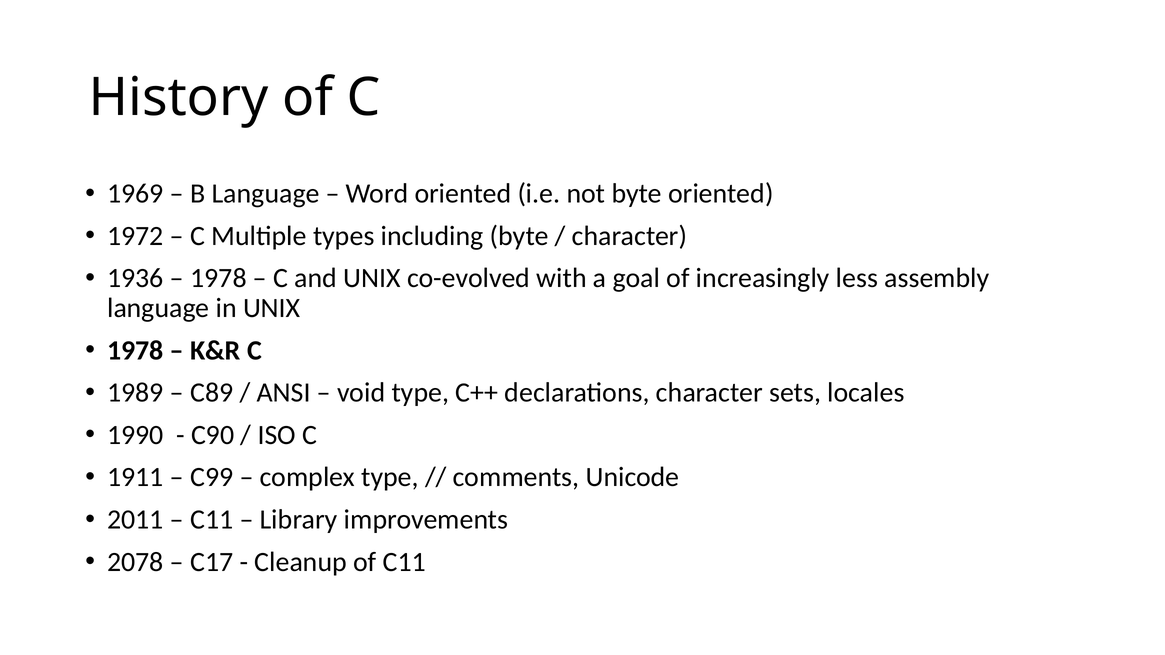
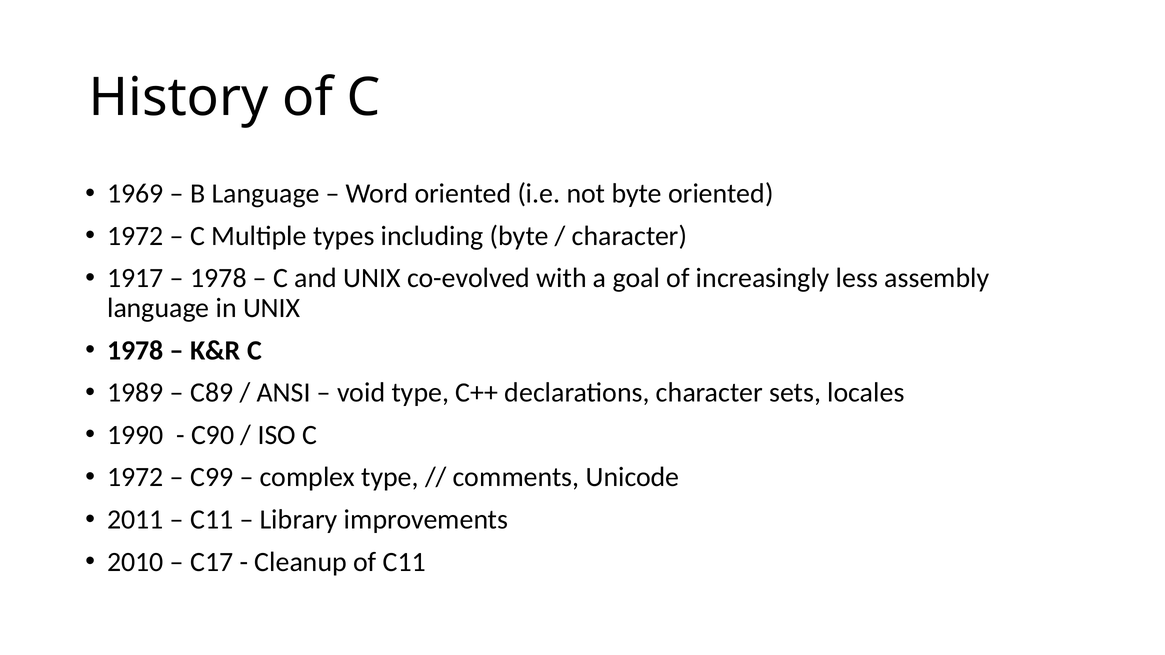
1936: 1936 -> 1917 (135, 278)
1911: 1911 -> 1972 (135, 478)
2078: 2078 -> 2010 (135, 562)
